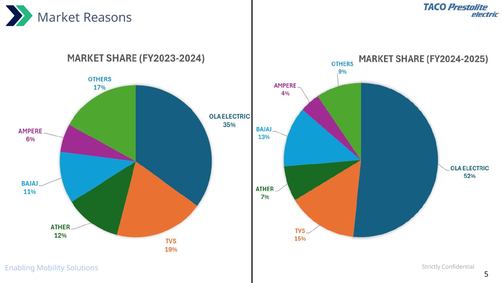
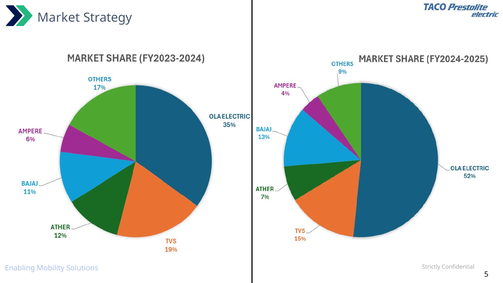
Reasons: Reasons -> Strategy (108, 18)
